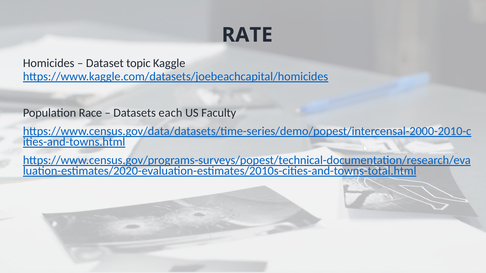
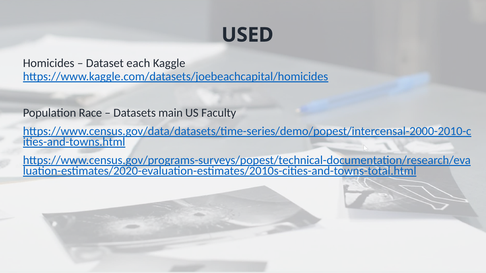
RATE: RATE -> USED (247, 35)
topic: topic -> each (138, 63)
each: each -> main (171, 113)
